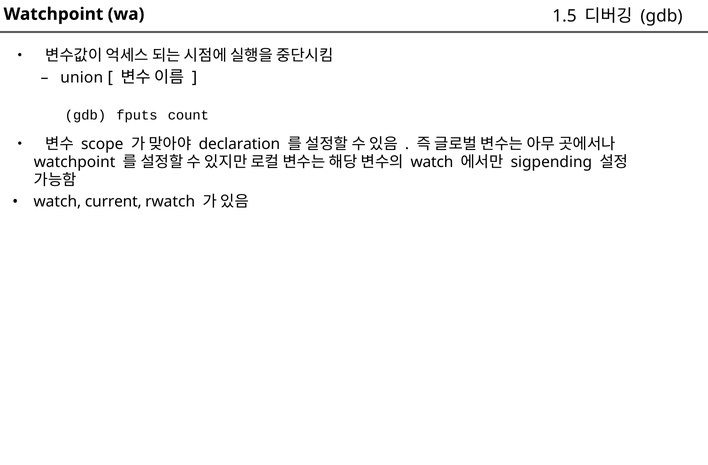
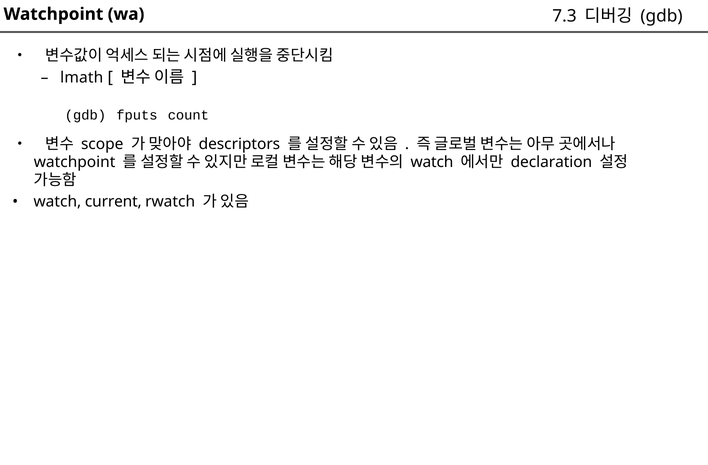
1.5: 1.5 -> 7.3 (564, 16)
union: union -> lmath (82, 78)
declaration: declaration -> descriptors (239, 144)
sigpending: sigpending -> declaration (551, 162)
